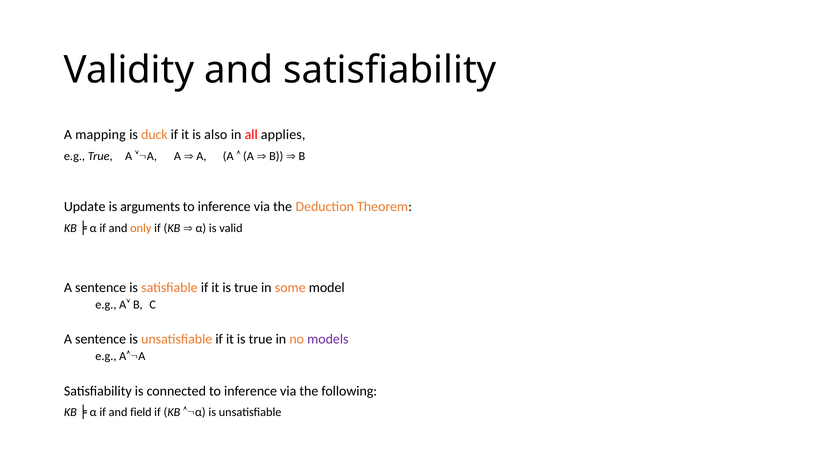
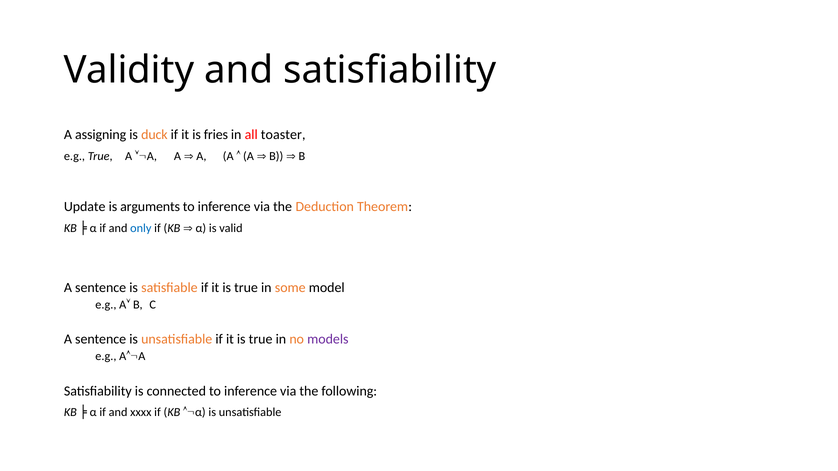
mapping: mapping -> assigning (101, 135)
also: also -> fries (216, 135)
applies: applies -> toaster (283, 135)
only colour: orange -> blue (141, 228)
field: field -> xxxx (141, 413)
